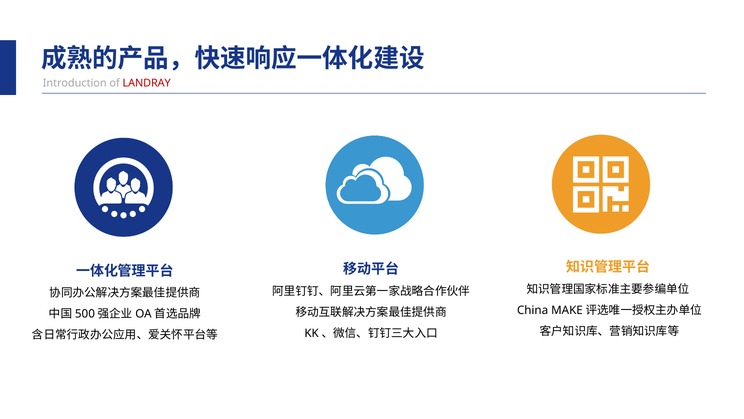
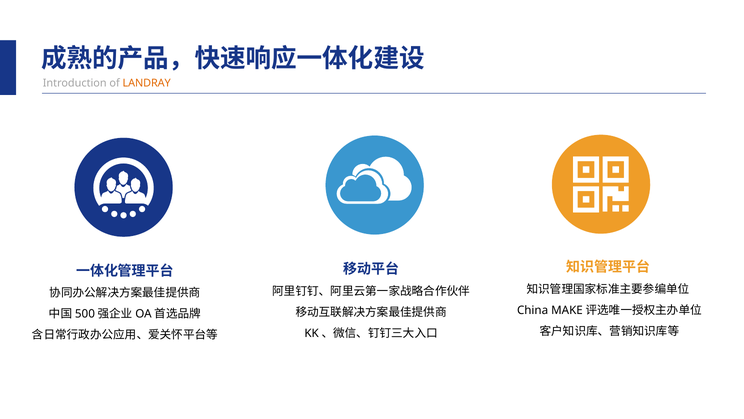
LANDRAY colour: red -> orange (147, 83)
